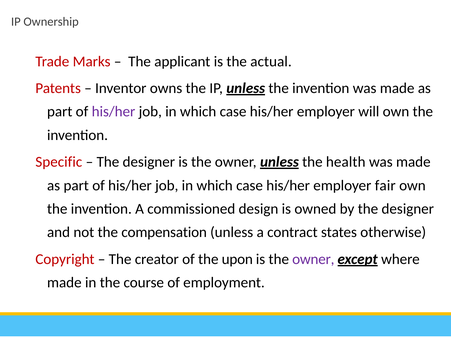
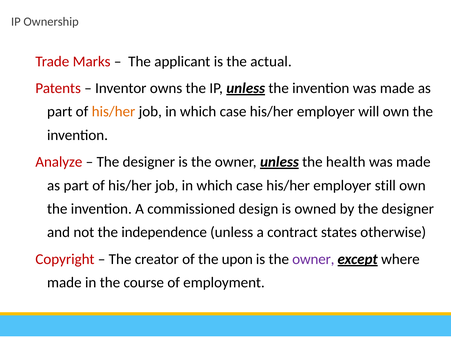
his/her colour: purple -> orange (113, 112)
Specific: Specific -> Analyze (59, 162)
fair: fair -> still (385, 186)
compensation: compensation -> independence (164, 232)
